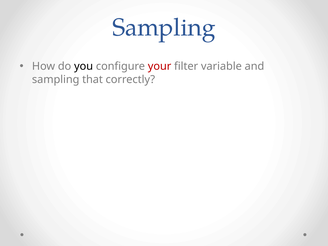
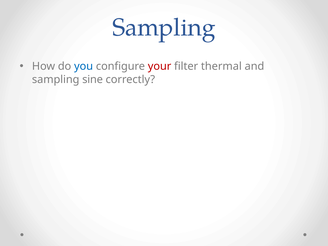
you colour: black -> blue (84, 66)
variable: variable -> thermal (221, 66)
that: that -> sine (93, 79)
